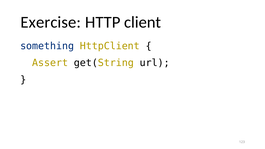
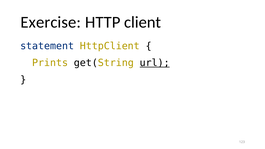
something: something -> statement (47, 46)
Assert: Assert -> Prints (50, 63)
url underline: none -> present (155, 63)
